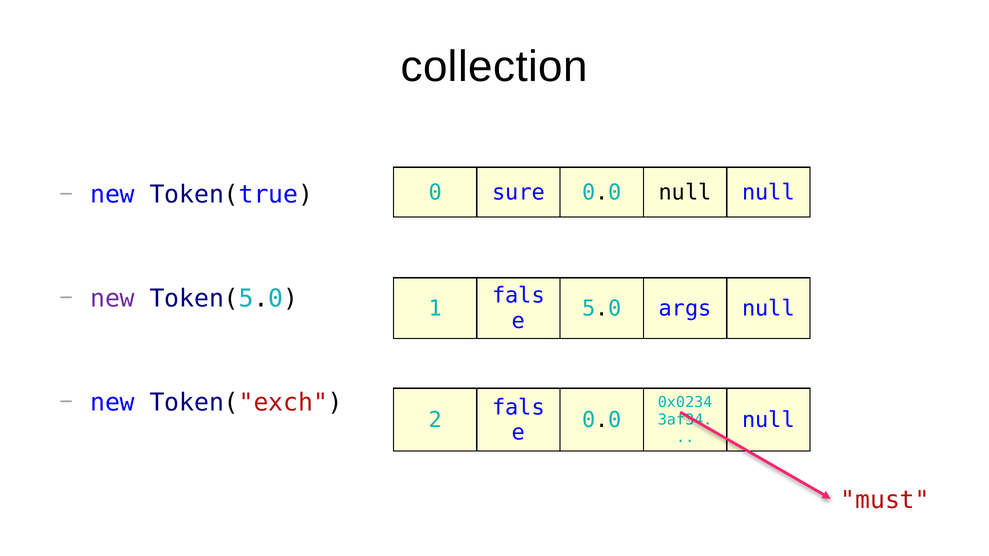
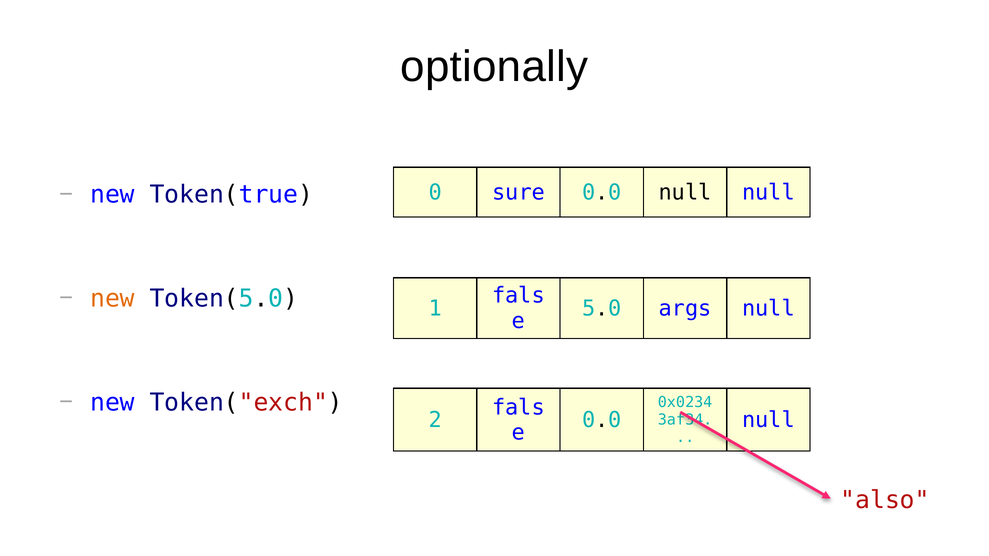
collection: collection -> optionally (494, 67)
new colour: purple -> orange (113, 299)
must: must -> also (885, 500)
